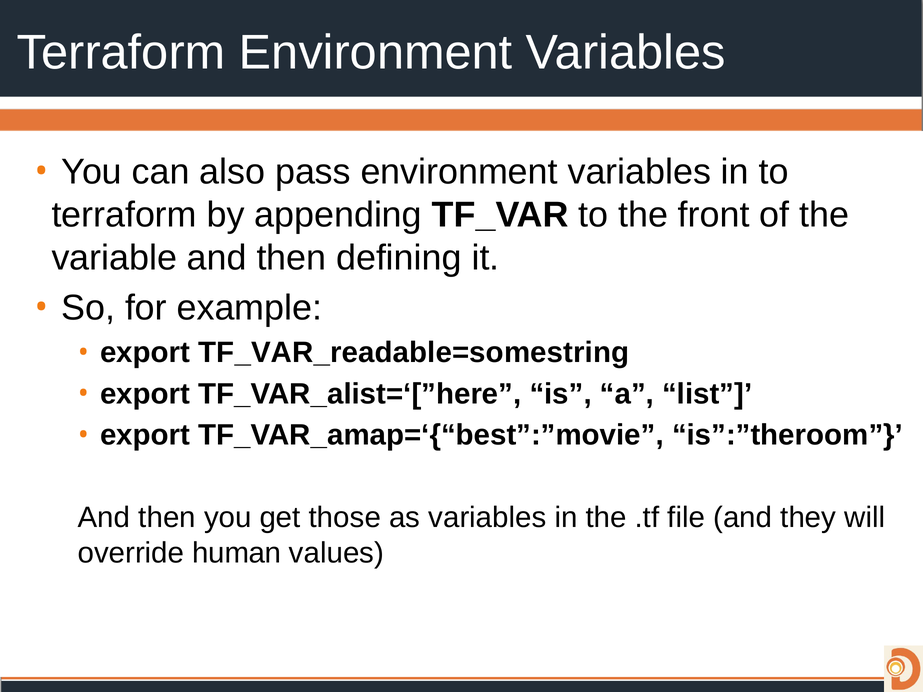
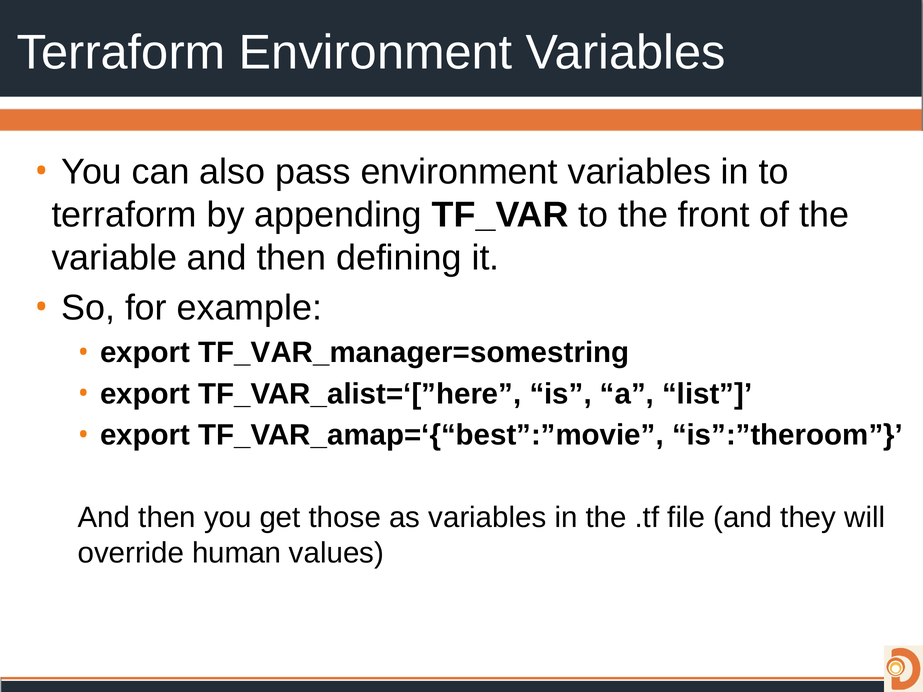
TF_VAR_readable=somestring: TF_VAR_readable=somestring -> TF_VAR_manager=somestring (414, 353)
